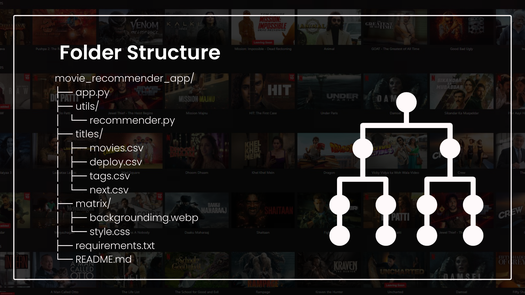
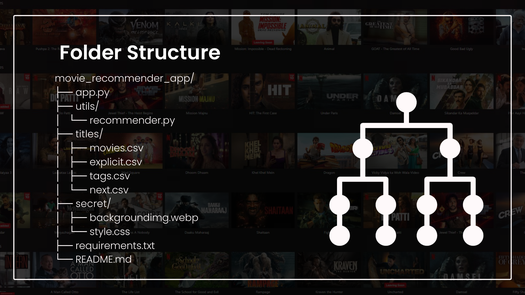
deploy.csv: deploy.csv -> explicit.csv (116, 162)
matrix/: matrix/ -> secret/ (93, 204)
